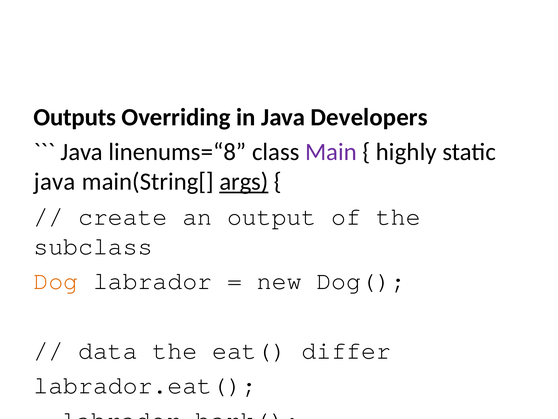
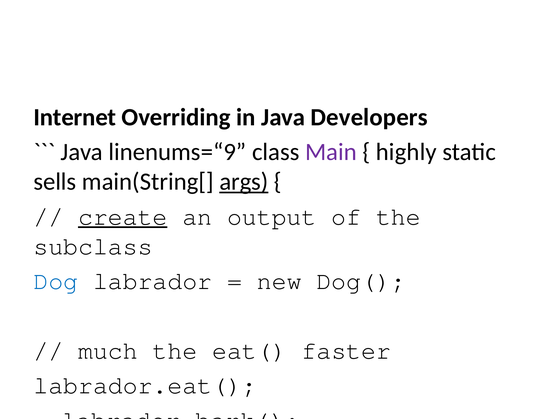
Outputs: Outputs -> Internet (75, 117)
linenums=“8: linenums=“8 -> linenums=“9 (177, 152)
java: java -> sells (55, 182)
create underline: none -> present (123, 216)
Dog colour: orange -> blue (56, 281)
data: data -> much (108, 350)
differ: differ -> faster (346, 350)
